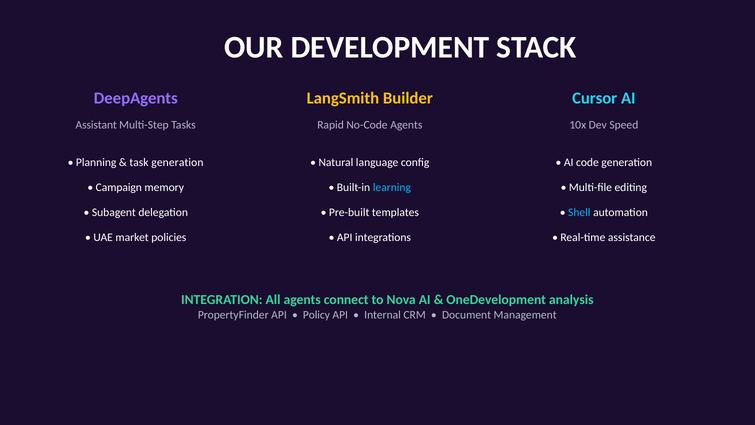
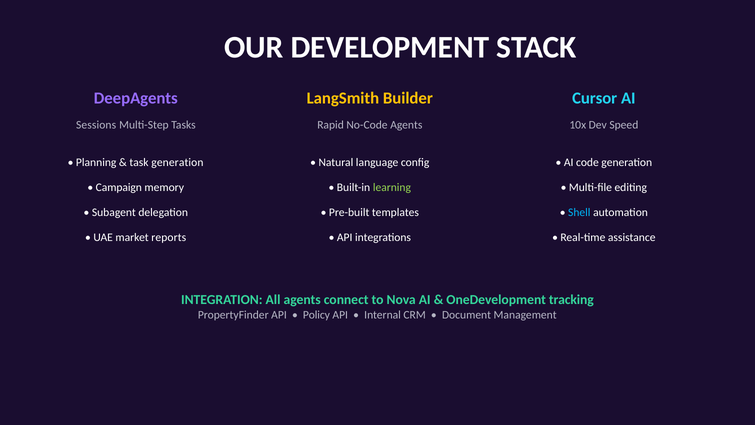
Assistant: Assistant -> Sessions (96, 125)
learning colour: light blue -> light green (392, 187)
policies: policies -> reports (169, 237)
analysis: analysis -> tracking (571, 300)
